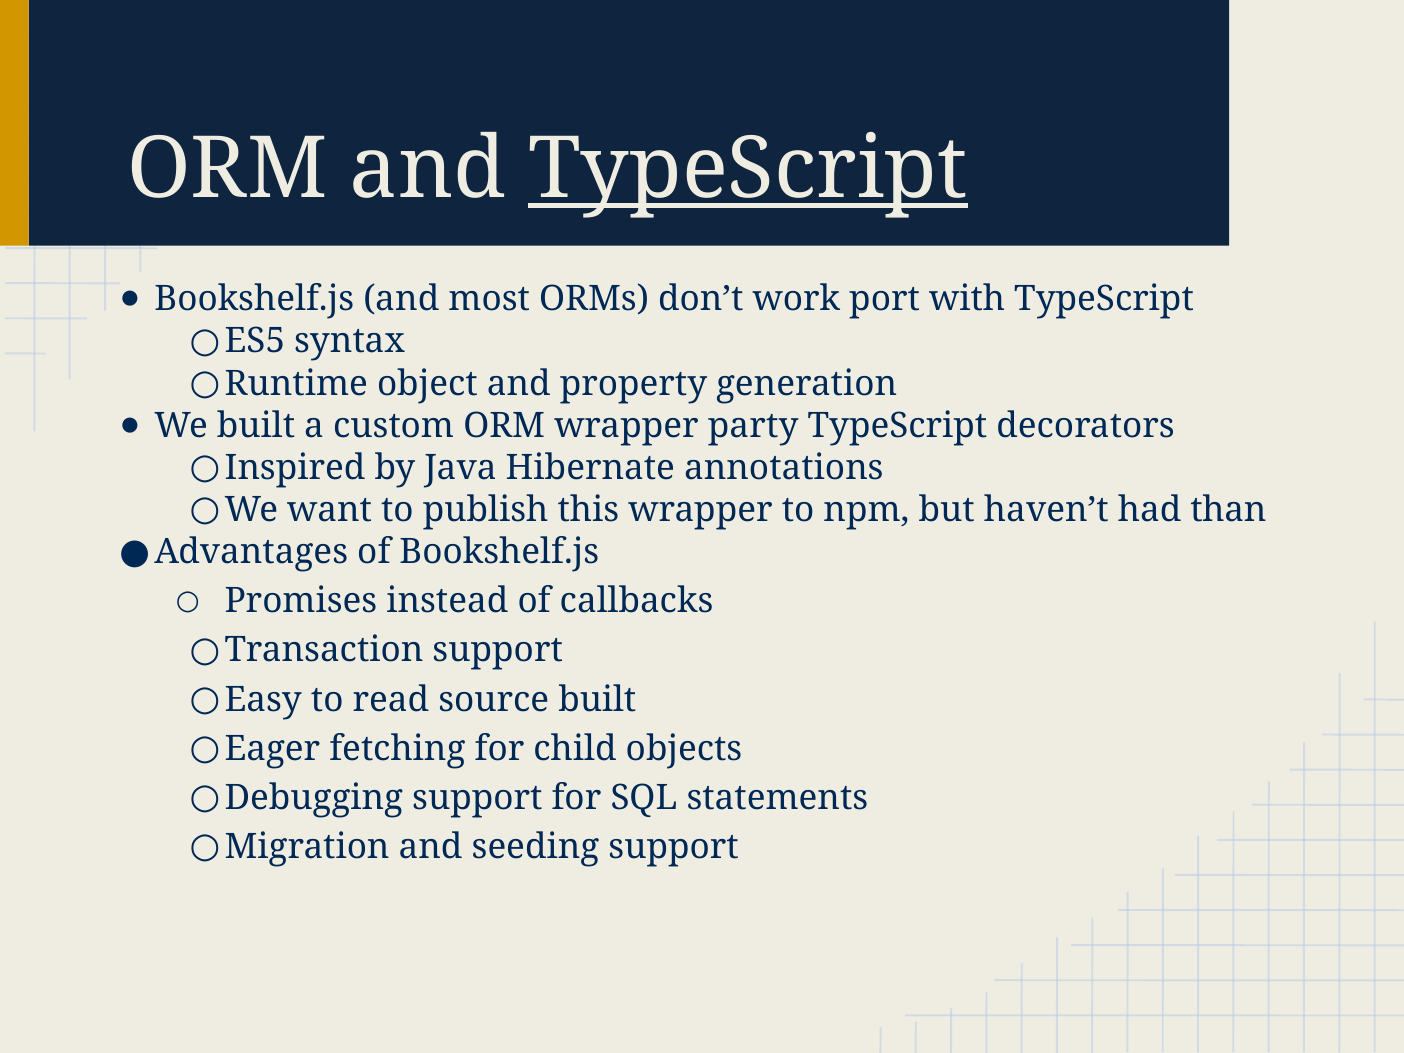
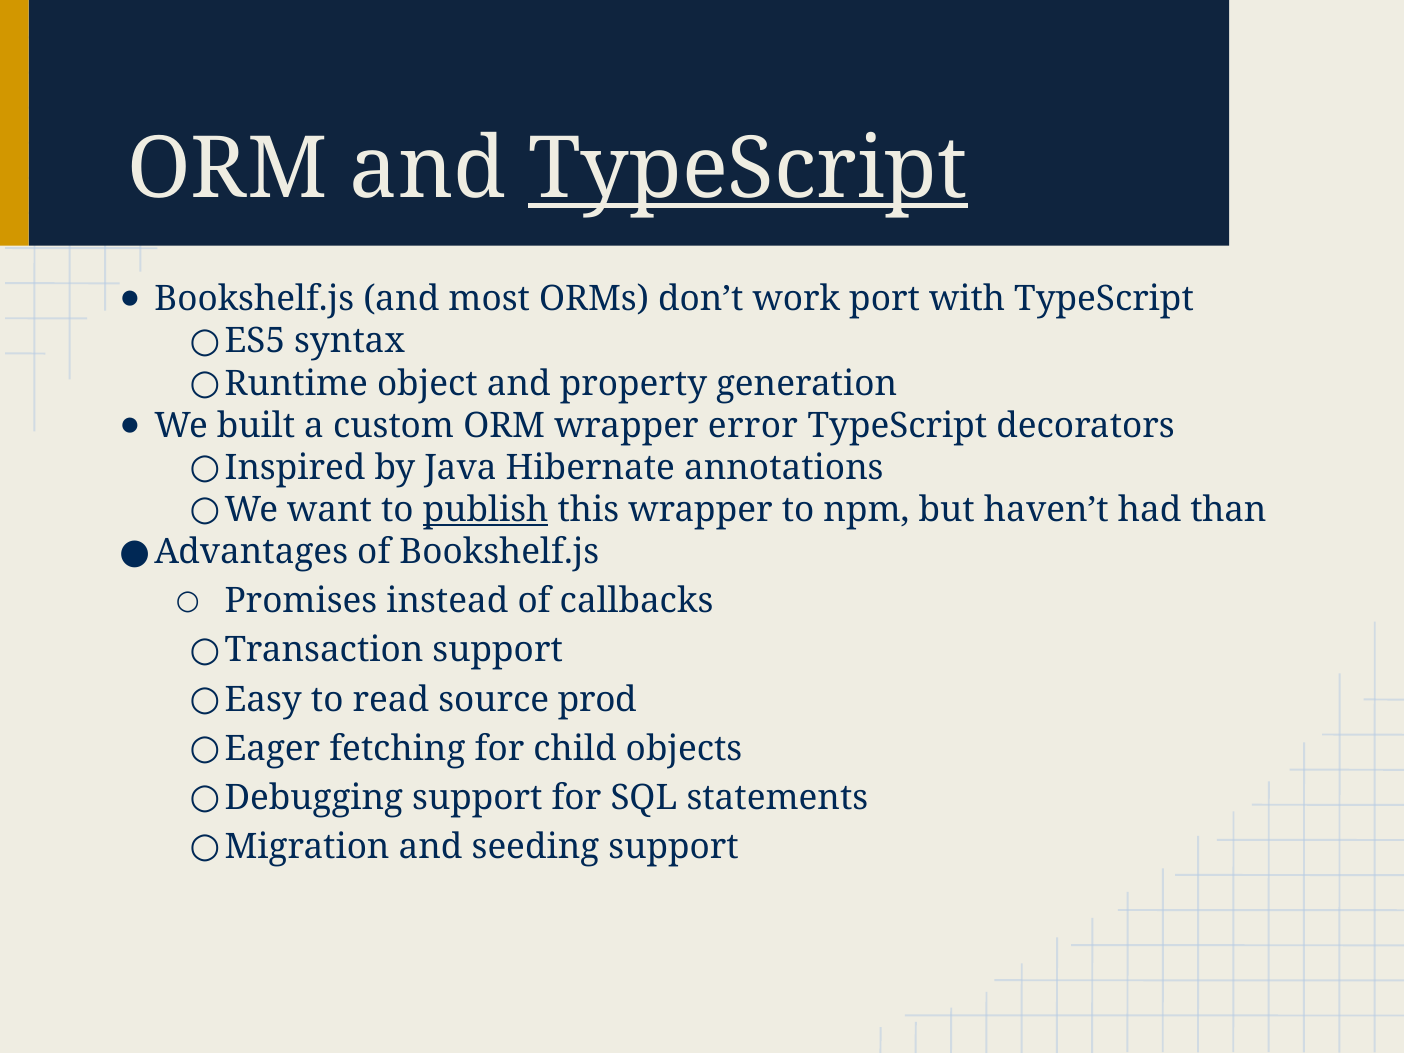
party: party -> error (753, 426)
publish underline: none -> present (486, 510)
source built: built -> prod (597, 699)
